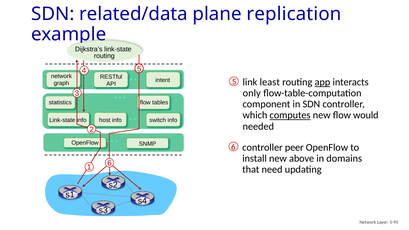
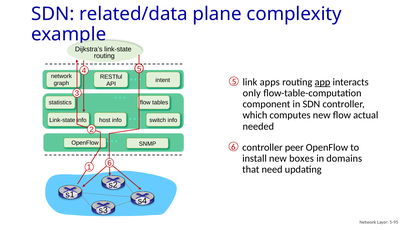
replication: replication -> complexity (294, 14)
least: least -> apps (270, 82)
computes underline: present -> none (290, 115)
would: would -> actual (366, 115)
above: above -> boxes (302, 158)
